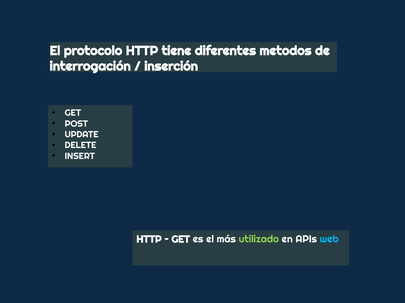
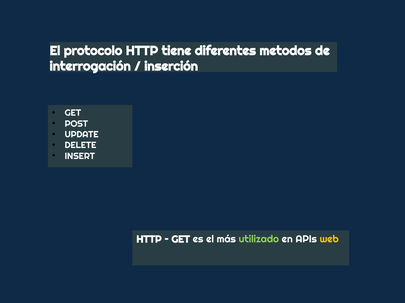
web colour: light blue -> yellow (329, 240)
